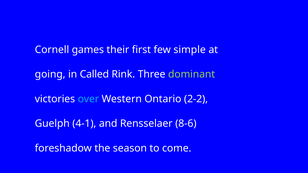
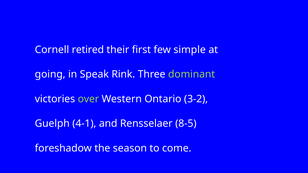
games: games -> retired (88, 50)
Called: Called -> Speak (94, 74)
over colour: light blue -> light green (88, 99)
2-2: 2-2 -> 3-2 (196, 99)
8-6: 8-6 -> 8-5 (186, 124)
